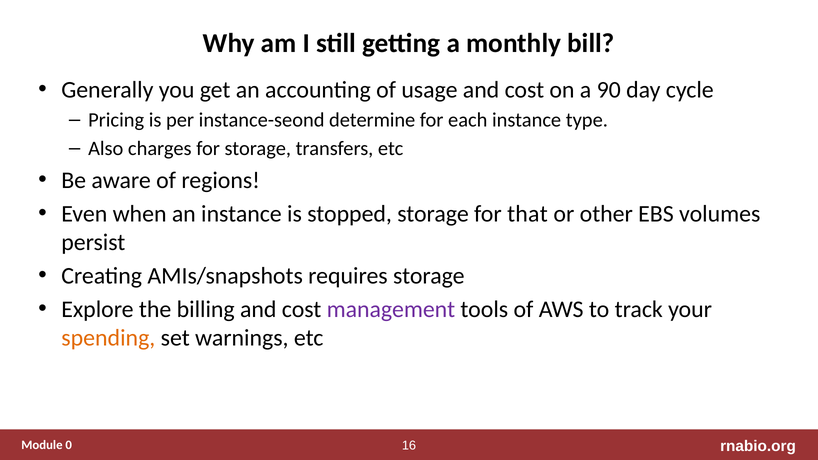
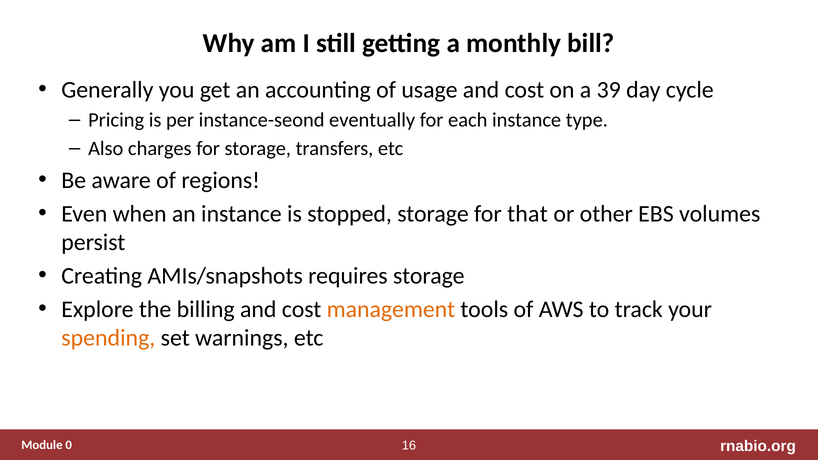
90: 90 -> 39 (609, 90)
determine: determine -> eventually (372, 120)
management colour: purple -> orange (391, 309)
